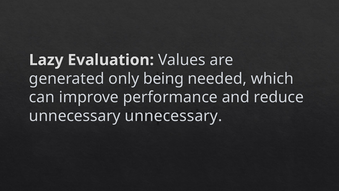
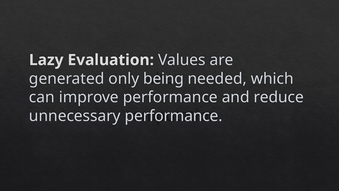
unnecessary unnecessary: unnecessary -> performance (174, 116)
